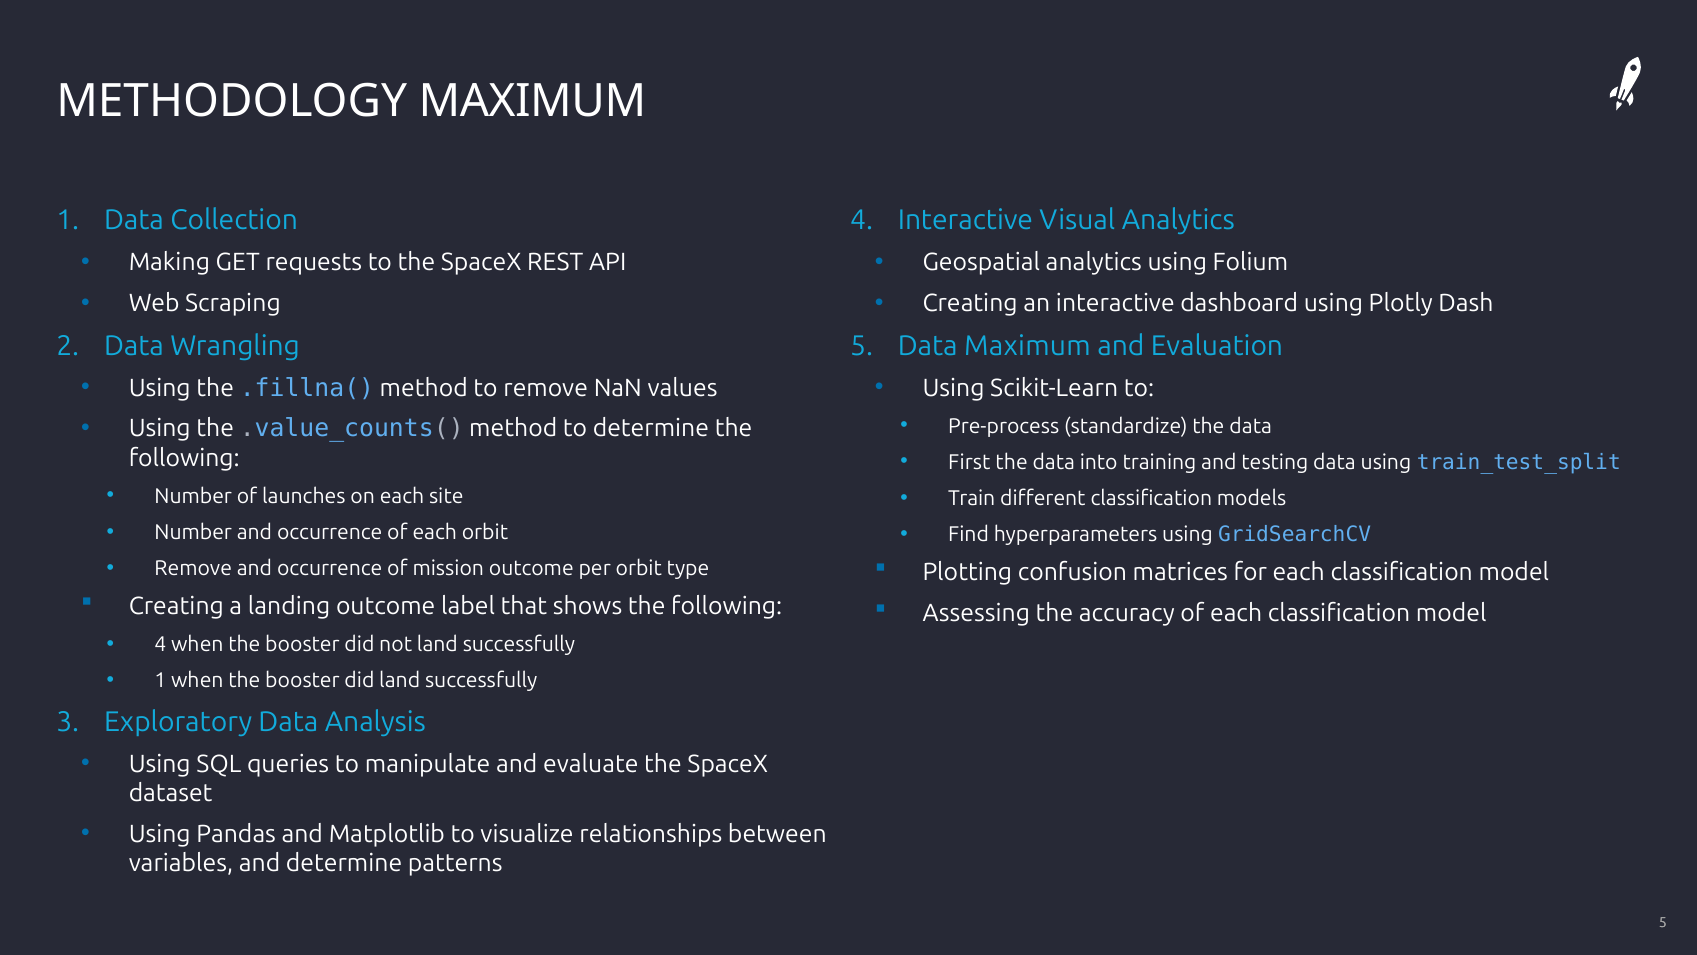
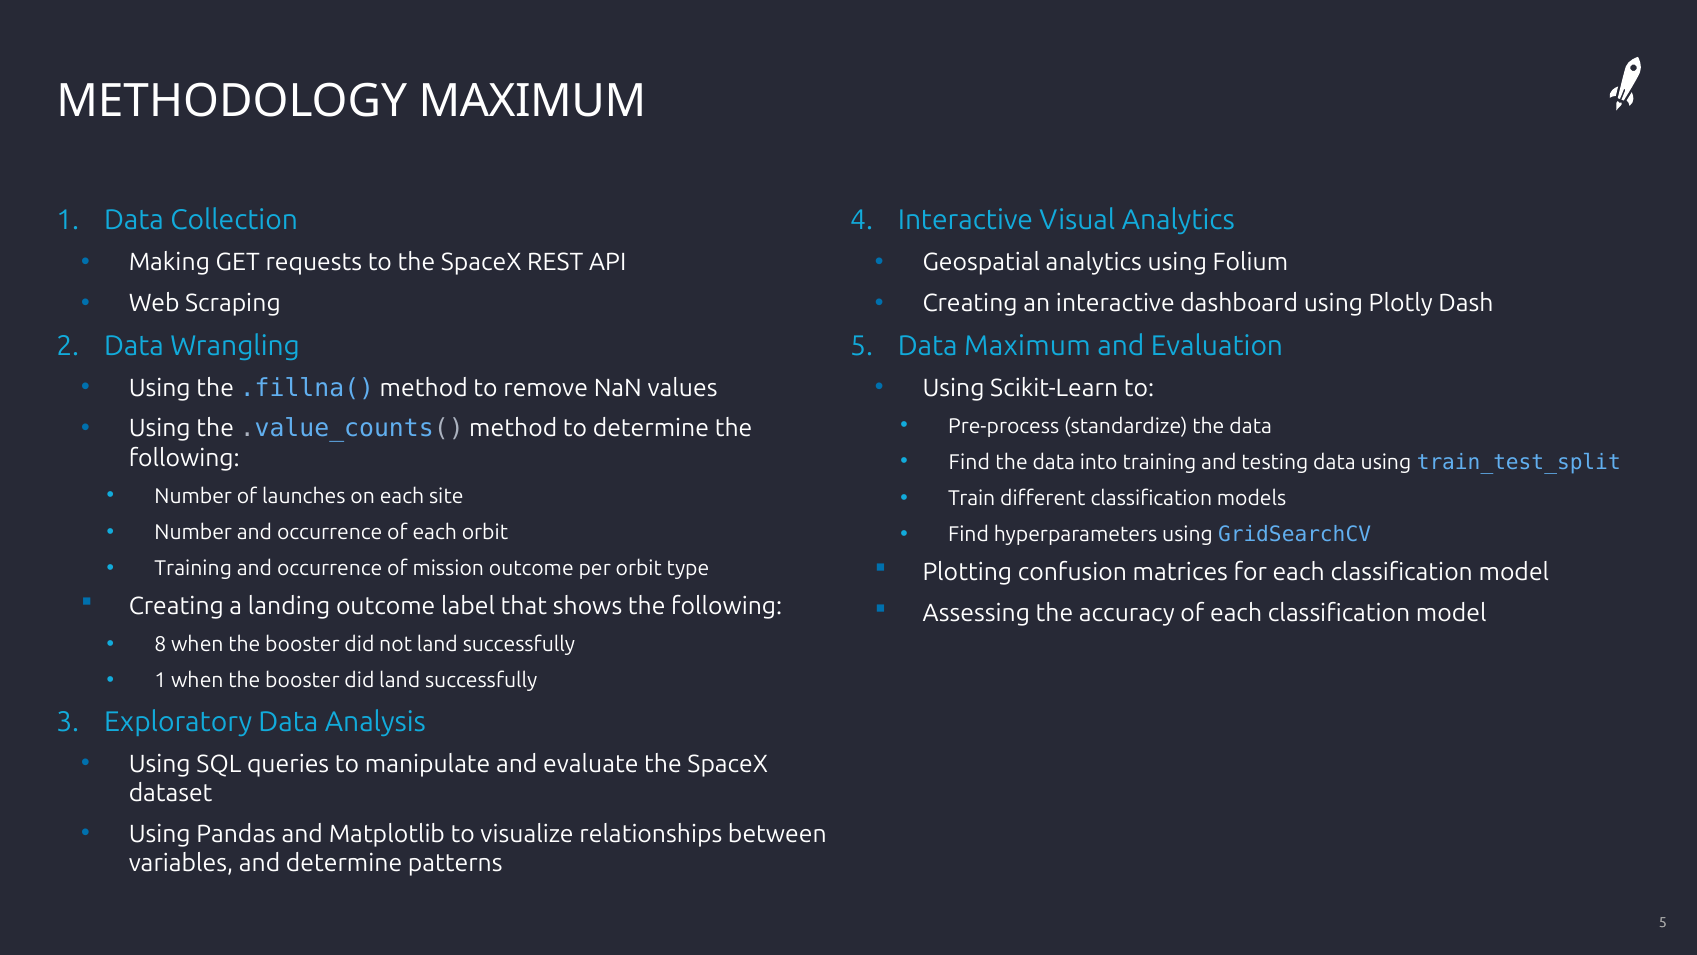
First: First -> Find (969, 462)
Remove: Remove -> Training (193, 568)
4: 4 -> 8 (160, 644)
